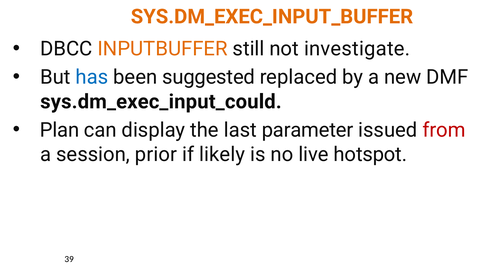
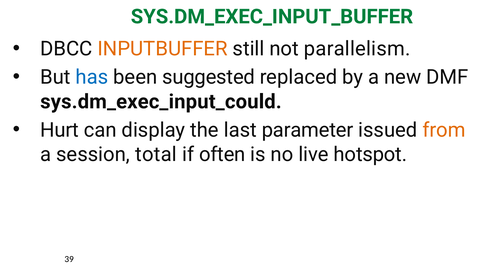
SYS.DM_EXEC_INPUT_BUFFER colour: orange -> green (272, 17)
investigate: investigate -> parallelism (357, 49)
Plan: Plan -> Hurt (60, 130)
from colour: red -> orange (444, 130)
prior: prior -> total (156, 154)
likely: likely -> often (222, 154)
